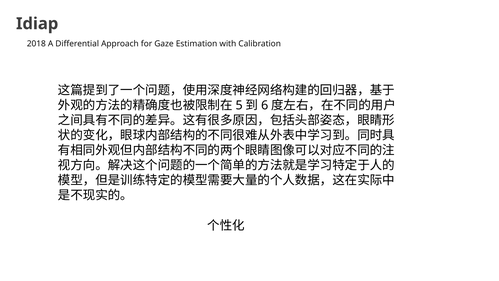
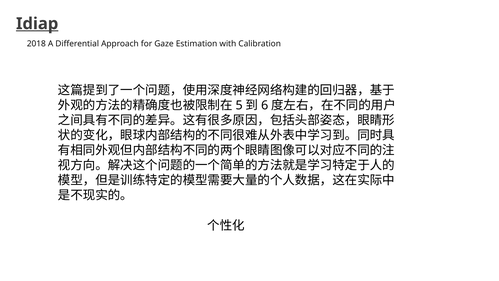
Idiap underline: none -> present (37, 24)
